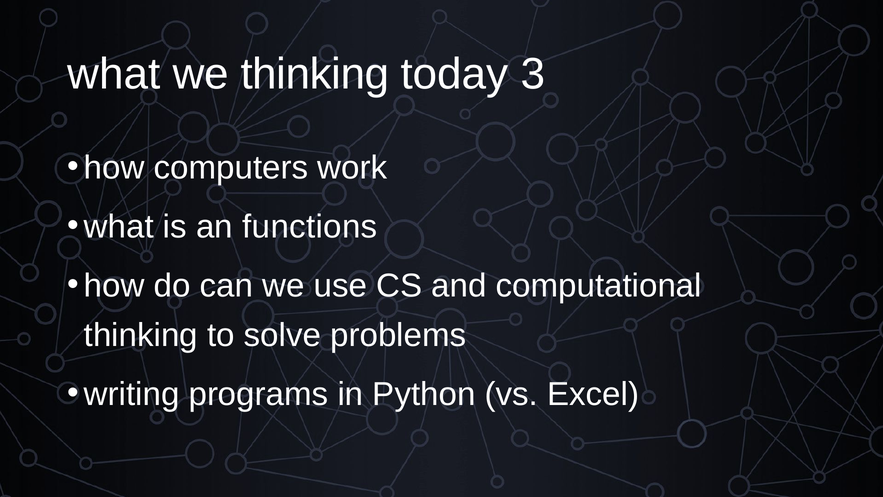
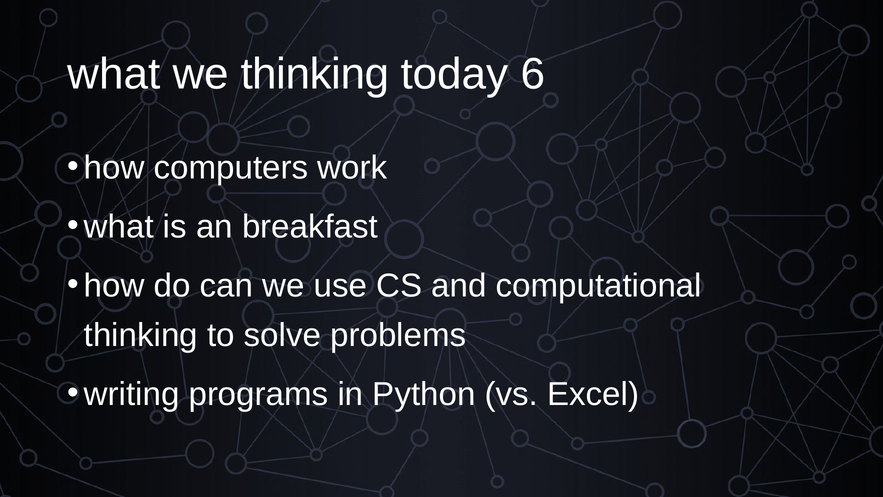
3: 3 -> 6 (533, 74)
functions: functions -> breakfast (310, 227)
